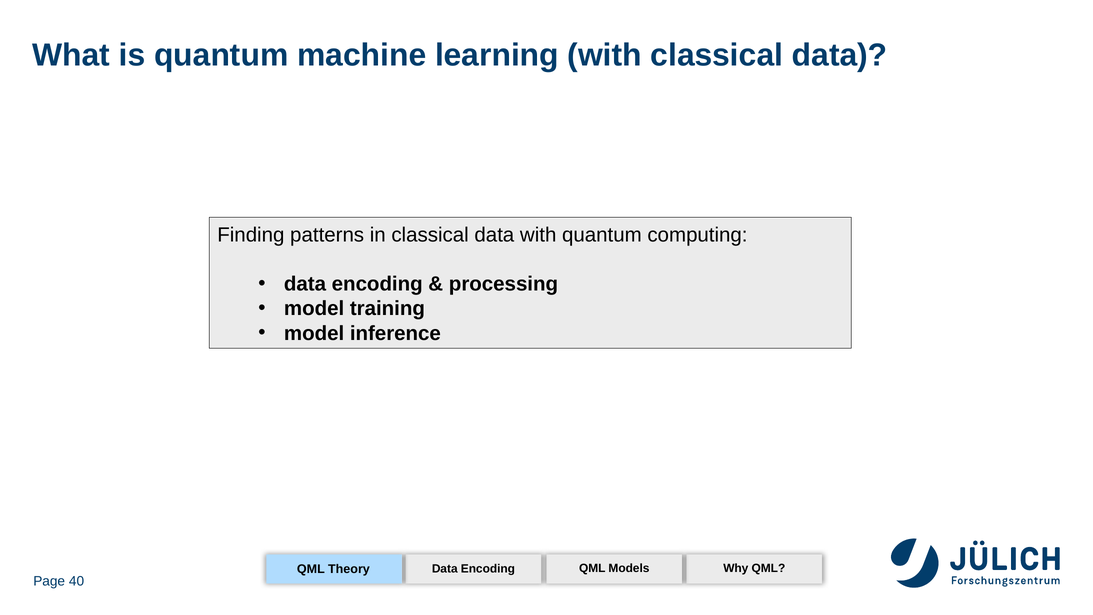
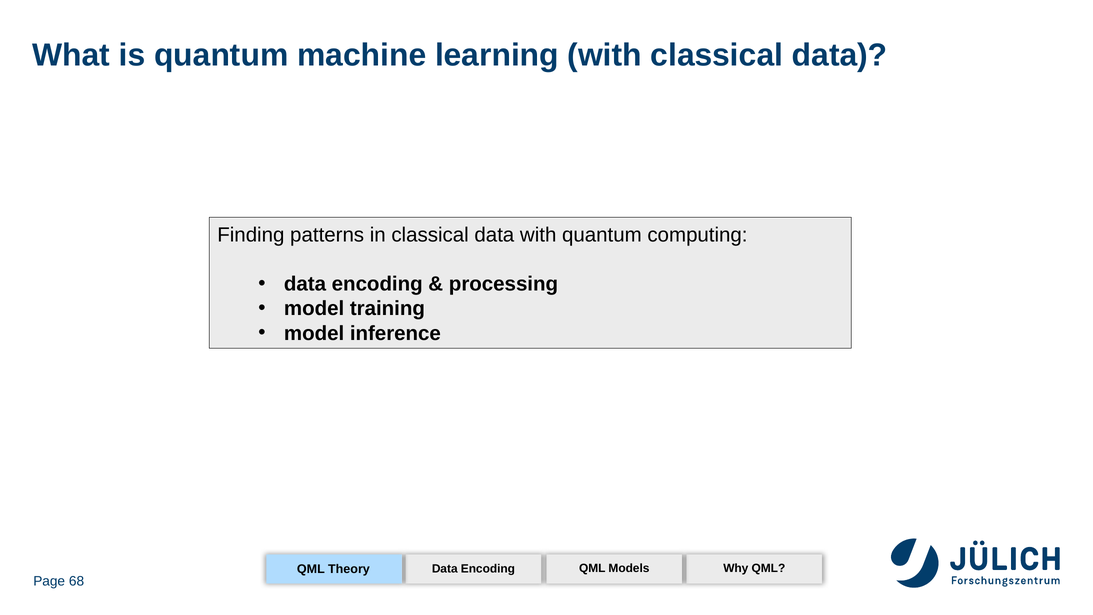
40: 40 -> 68 (77, 581)
